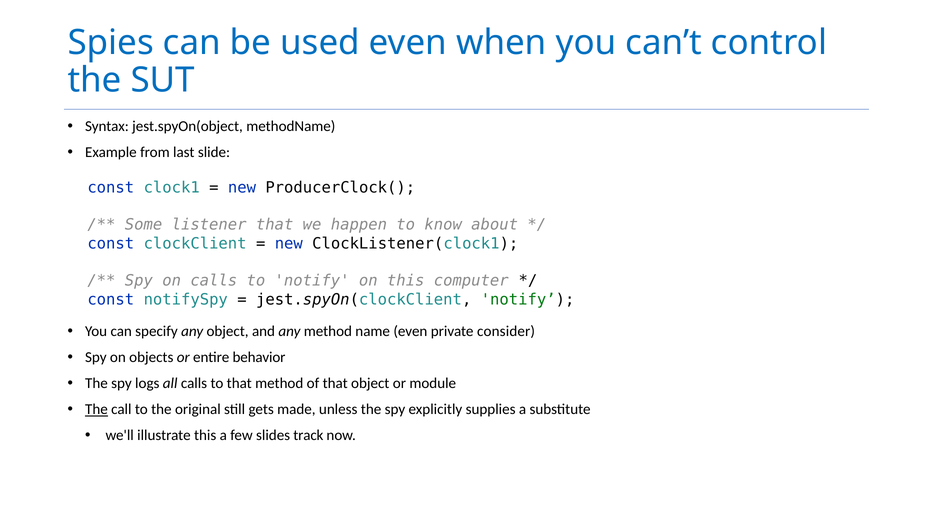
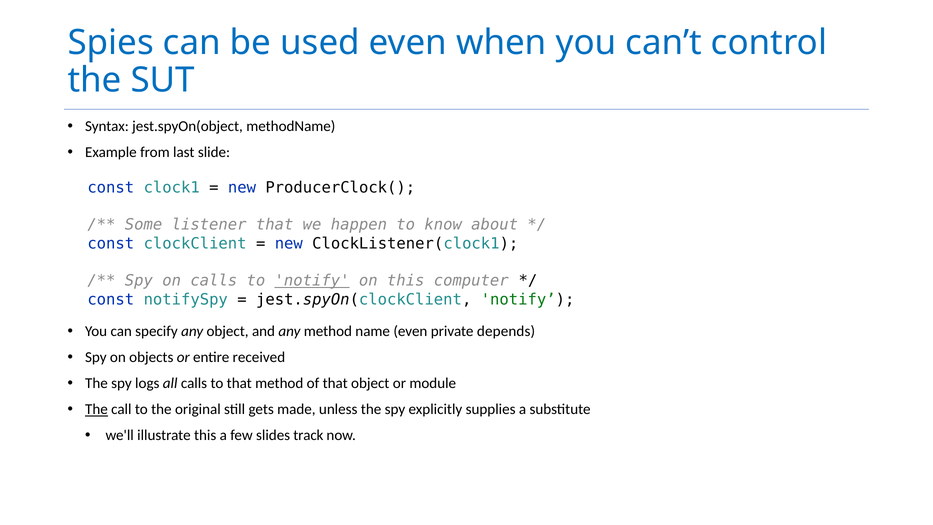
notify underline: none -> present (312, 281)
consider: consider -> depends (506, 331)
behavior: behavior -> received (259, 357)
